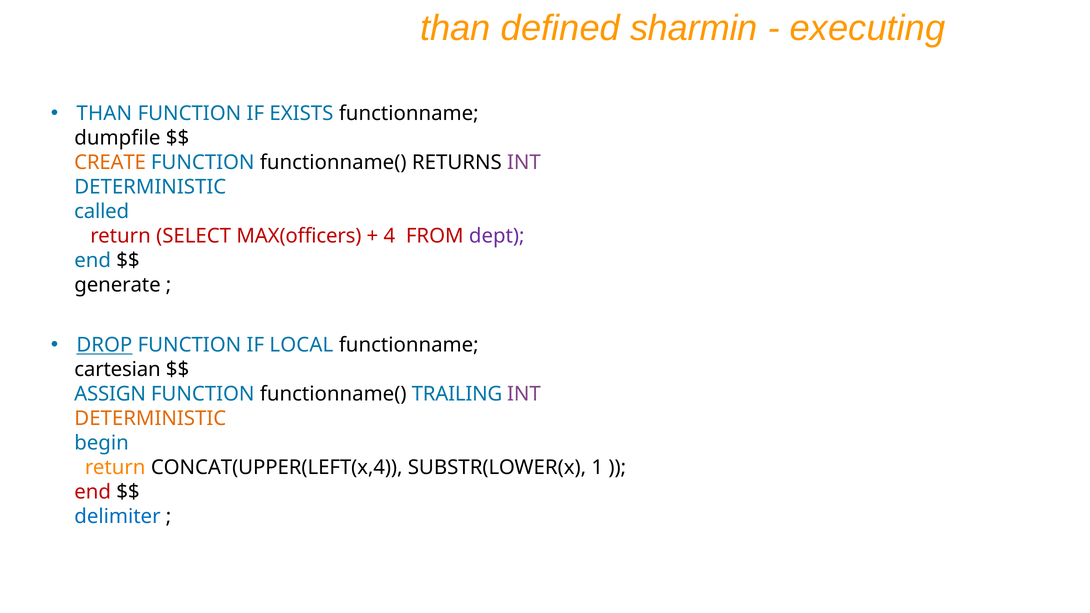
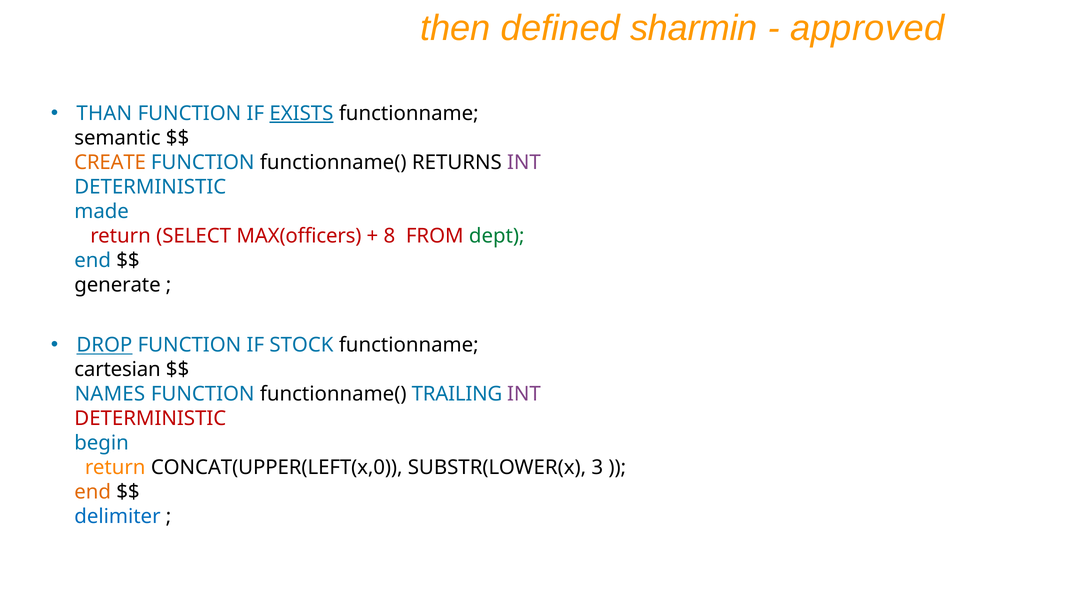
than: than -> then (455, 28)
executing: executing -> approved (867, 28)
EXISTS underline: none -> present (301, 113)
dumpfile: dumpfile -> semantic (117, 138)
called: called -> made (102, 211)
4: 4 -> 8 (389, 236)
dept colour: purple -> green (497, 236)
LOCAL: LOCAL -> STOCK (301, 345)
ASSIGN: ASSIGN -> NAMES (110, 394)
DETERMINISTIC colour: orange -> red (150, 419)
CONCAT(UPPER(LEFT(x,4: CONCAT(UPPER(LEFT(x,4 -> CONCAT(UPPER(LEFT(x,0 (277, 468)
1: 1 -> 3 (597, 468)
end colour: red -> orange (93, 492)
